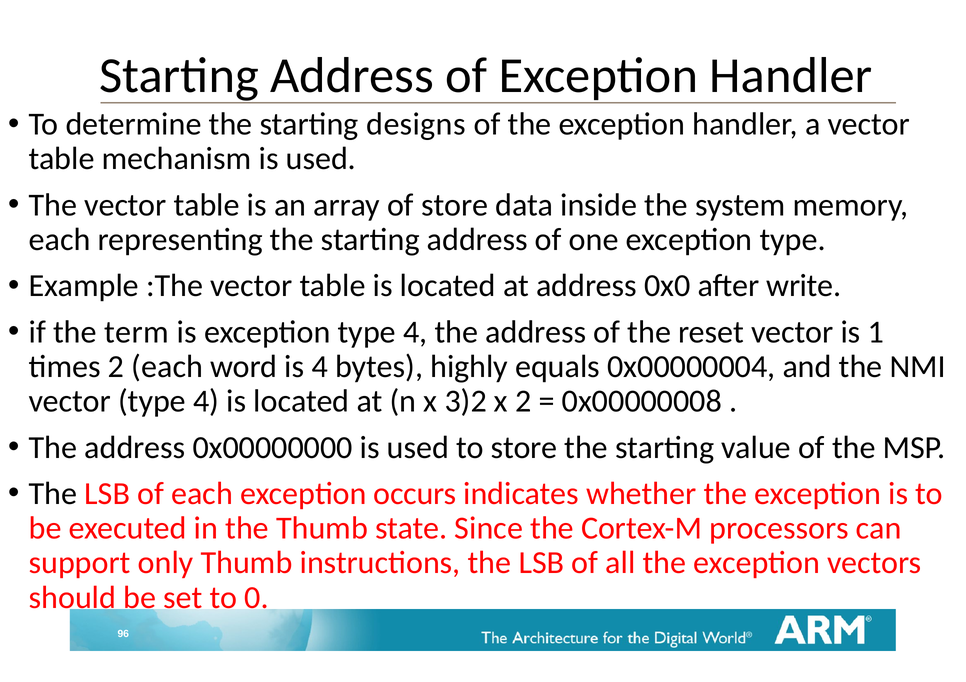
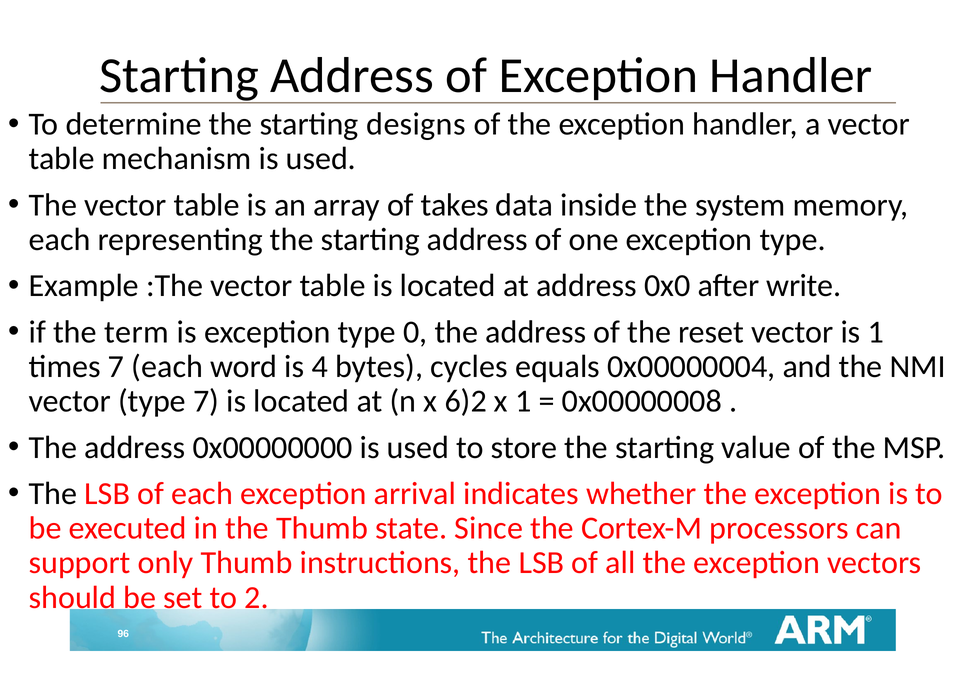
of store: store -> takes (455, 205)
exception type 4: 4 -> 0 (415, 332)
times 2: 2 -> 7 (116, 367)
highly: highly -> cycles (469, 367)
vector type 4: 4 -> 7 (206, 402)
3)2: 3)2 -> 6)2 (466, 402)
x 2: 2 -> 1 (523, 402)
occurs: occurs -> arrival (415, 494)
0: 0 -> 2 (256, 598)
